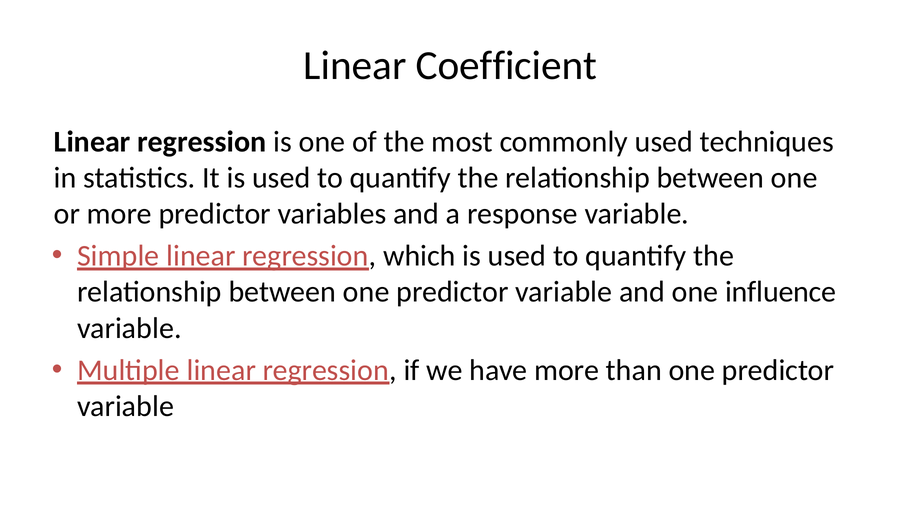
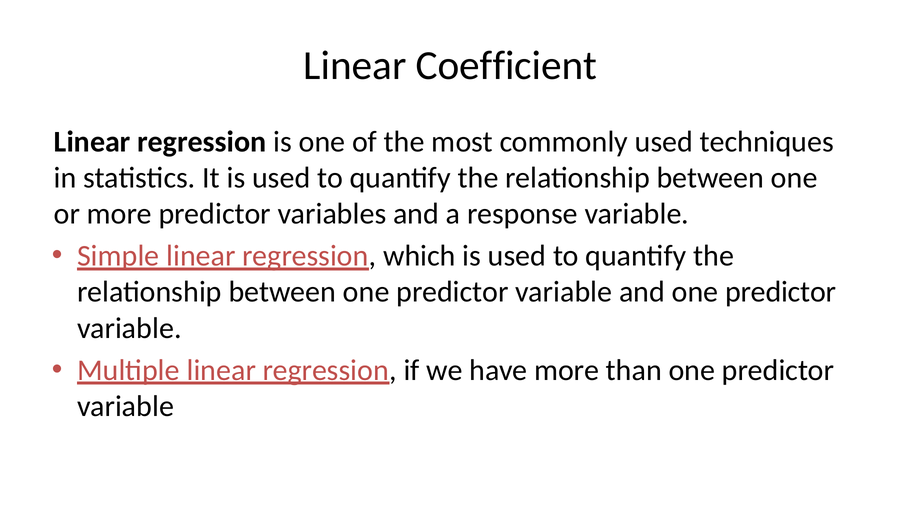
and one influence: influence -> predictor (781, 292)
